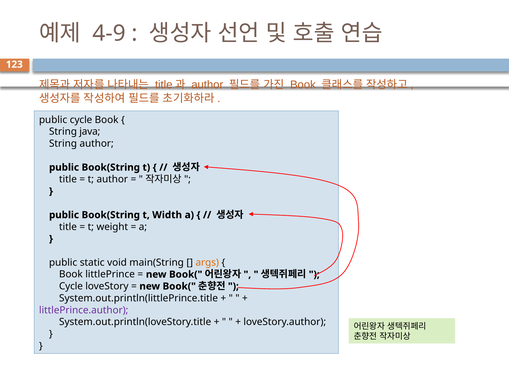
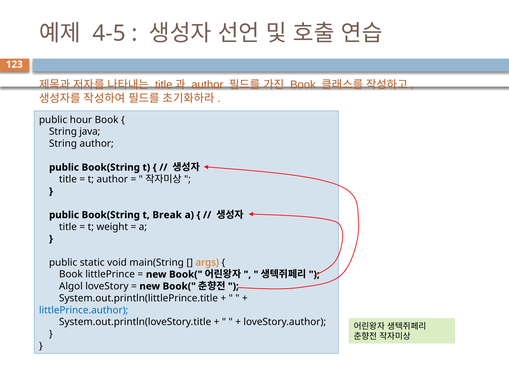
4-9: 4-9 -> 4-5 (109, 33)
public cycle: cycle -> hour (81, 120)
Width: Width -> Break (167, 215)
Cycle: Cycle -> Algol (71, 286)
littlePrince.author colour: purple -> blue (84, 310)
